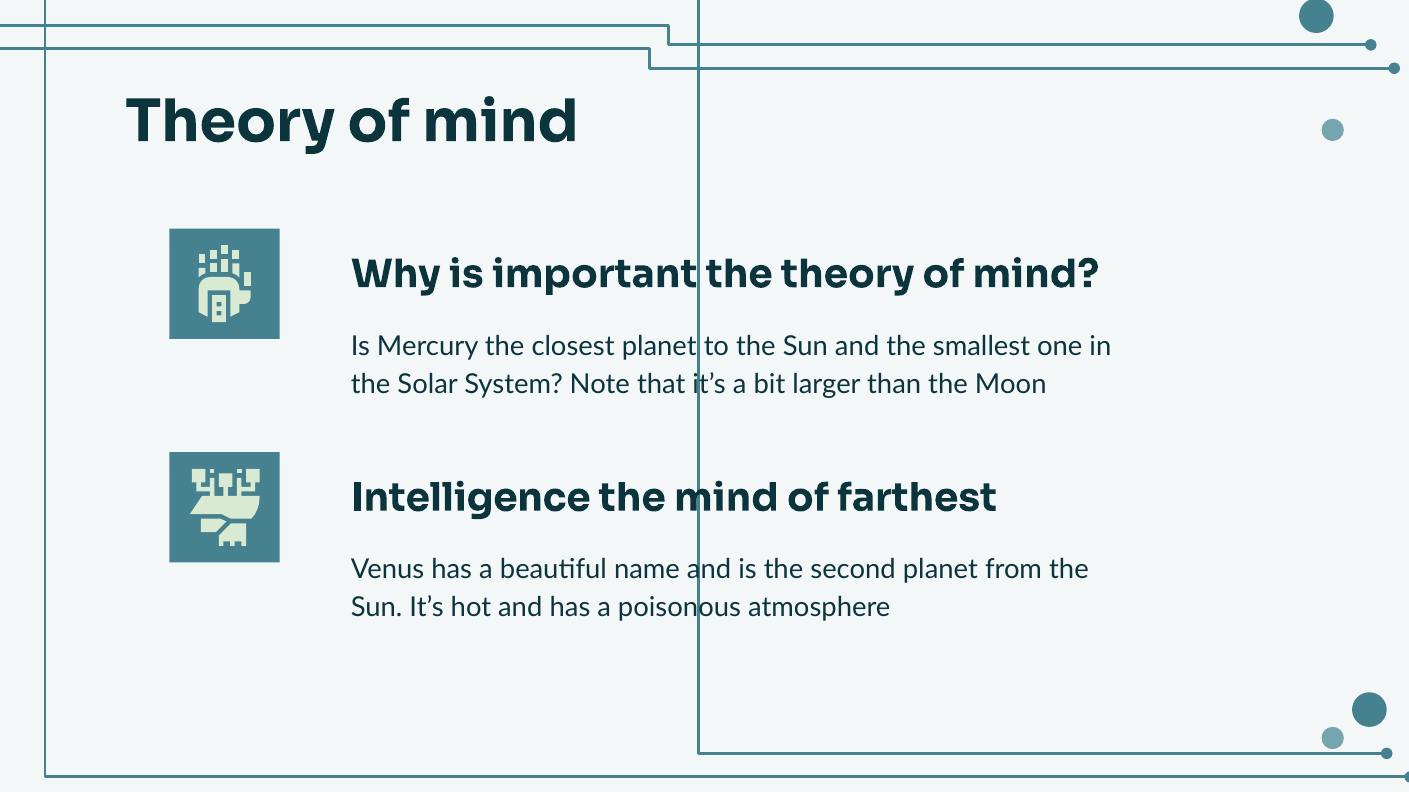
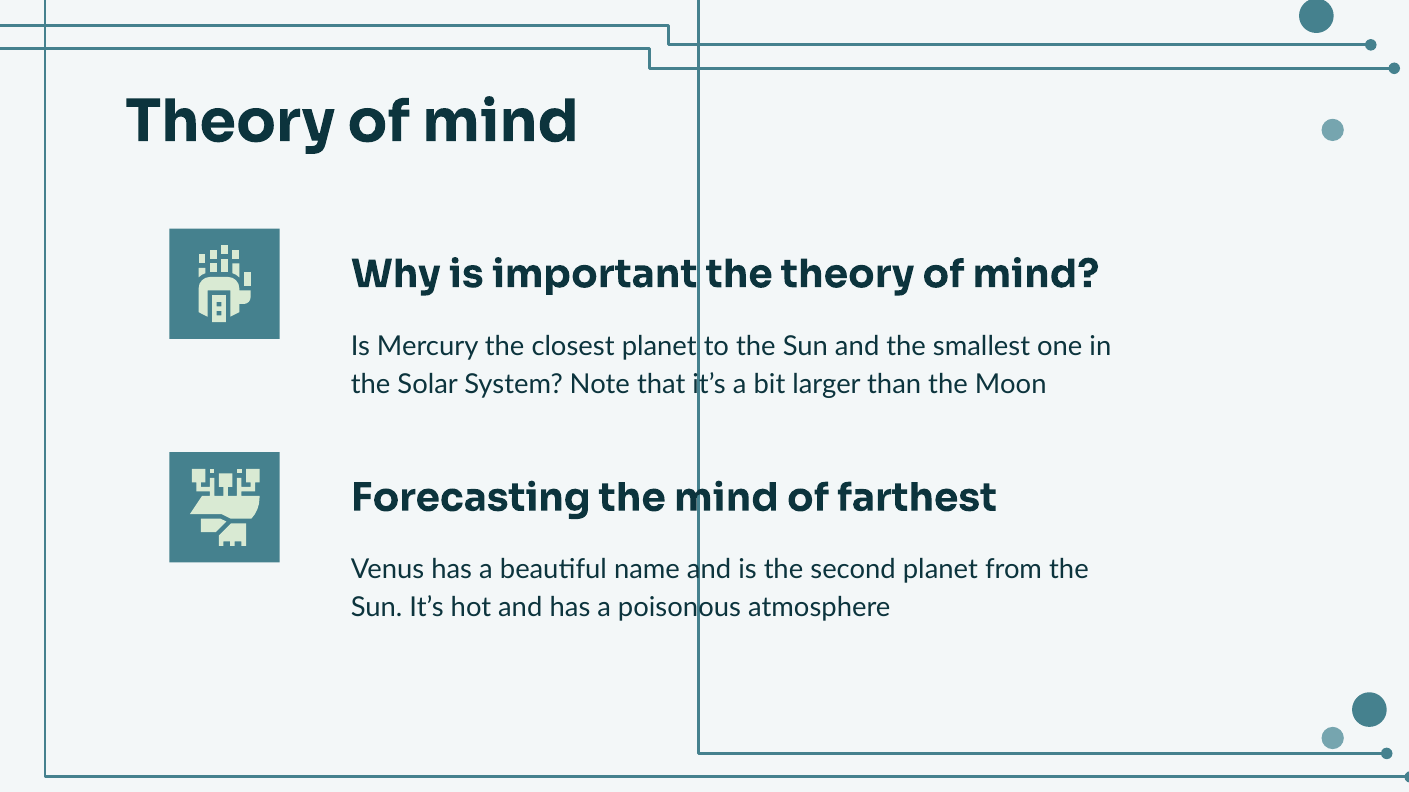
Intelligence: Intelligence -> Forecasting (471, 498)
